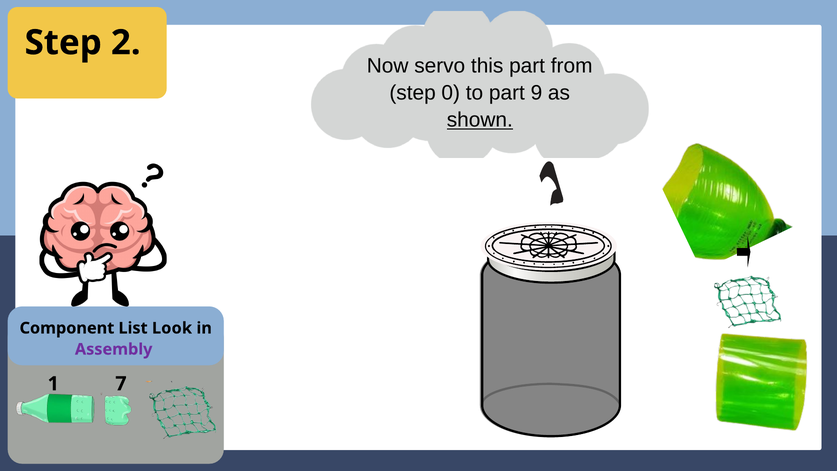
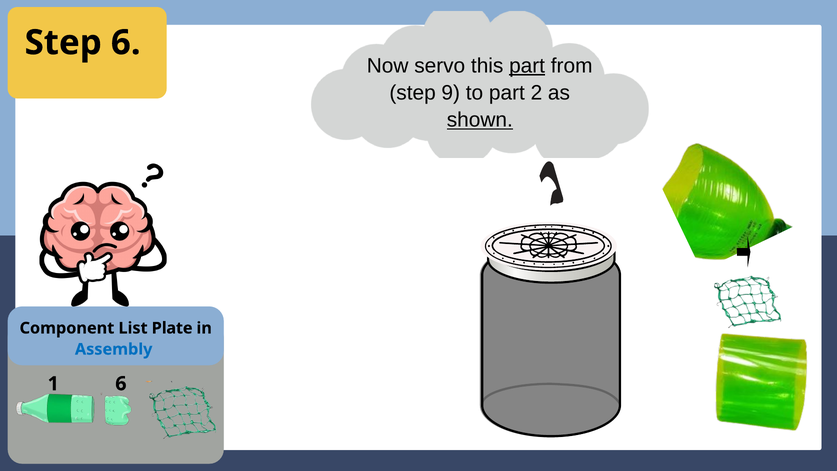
Step 2: 2 -> 6 (126, 43)
part underline: none -> present (527, 66)
0: 0 -> 9 (451, 93)
9: 9 -> 2 (536, 93)
Look: Look -> Plate (172, 328)
Assembly colour: purple -> blue (114, 349)
1 7: 7 -> 6 (121, 384)
